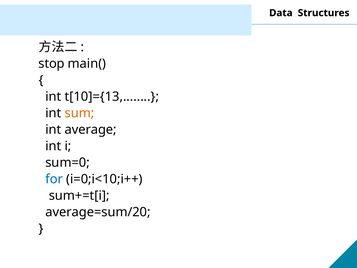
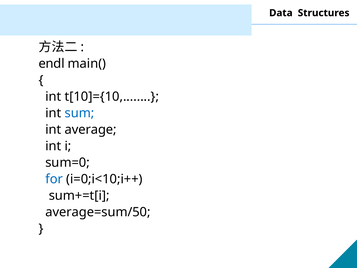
stop: stop -> endl (52, 63)
t[10]={13: t[10]={13 -> t[10]={10 (112, 96)
sum colour: orange -> blue (79, 113)
average=sum/20: average=sum/20 -> average=sum/50 (98, 212)
